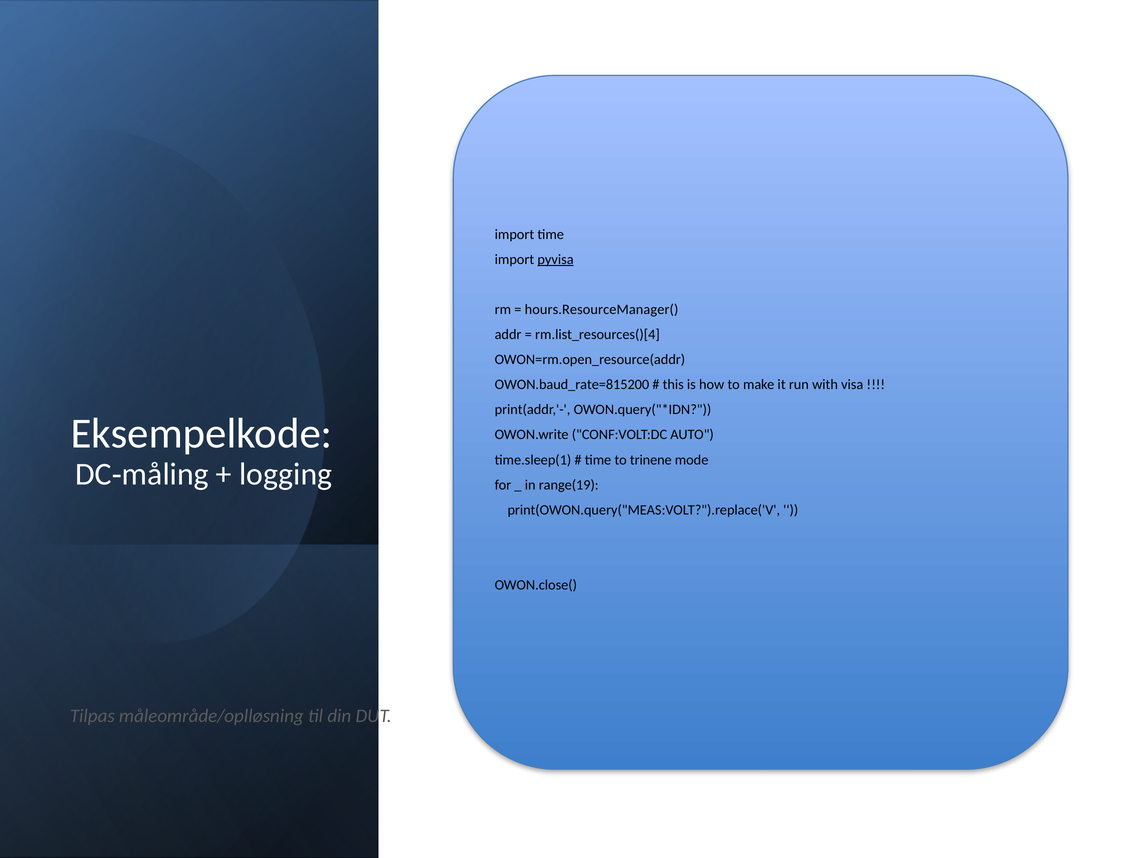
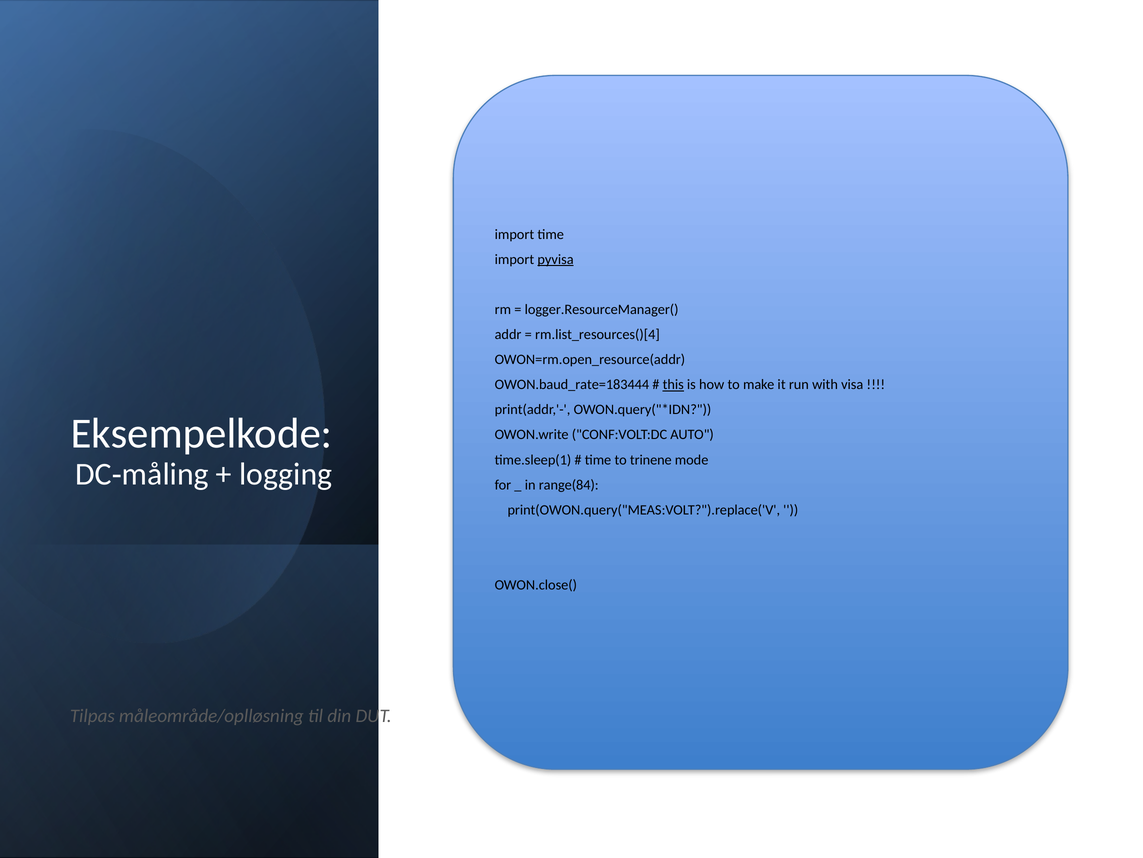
hours.ResourceManager(: hours.ResourceManager( -> logger.ResourceManager( (602, 309)
OWON.baud_rate=815200: OWON.baud_rate=815200 -> OWON.baud_rate=183444 (572, 384)
this underline: none -> present (673, 384)
range(19: range(19 -> range(84 (569, 484)
